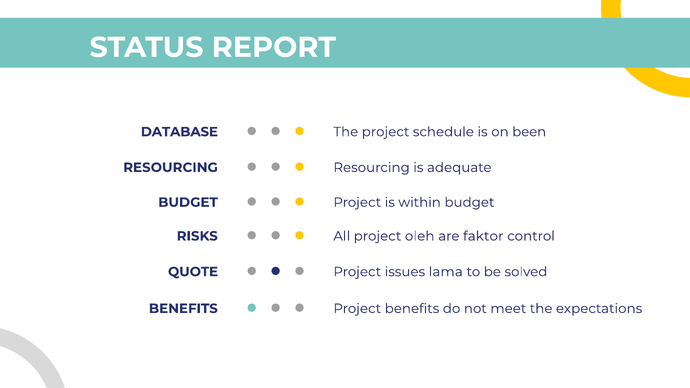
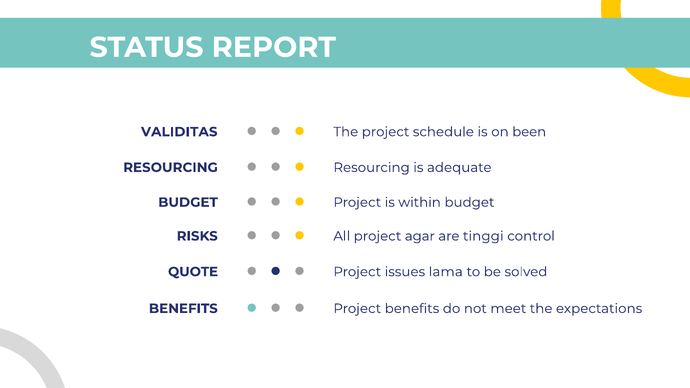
DATABASE: DATABASE -> VALIDITAS (179, 132)
oleh: oleh -> agar (420, 236)
faktor: faktor -> tinggi (483, 236)
